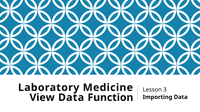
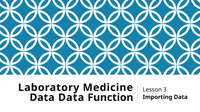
View: View -> Data (42, 98)
